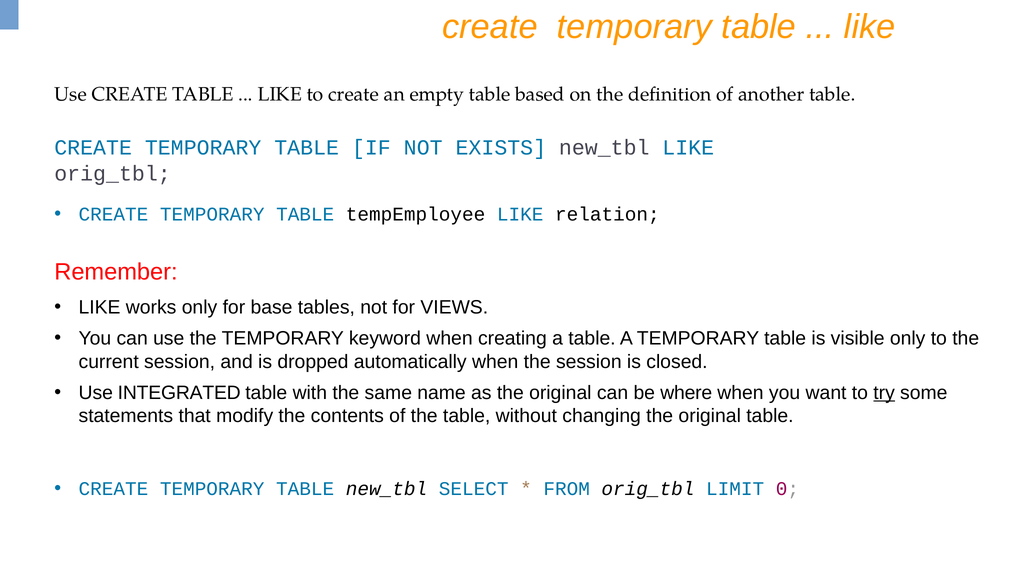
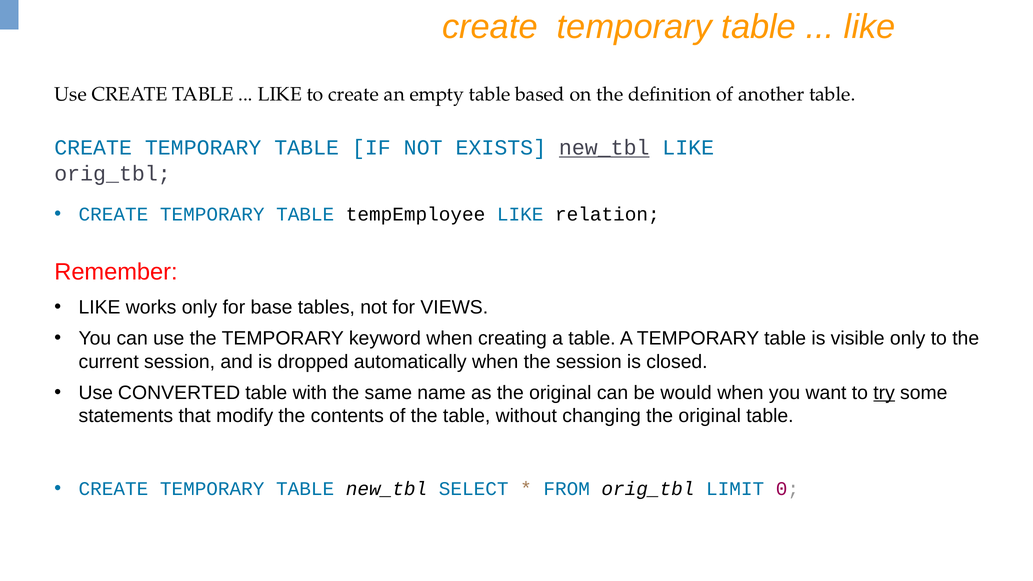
new_tbl underline: none -> present (604, 148)
INTEGRATED: INTEGRATED -> CONVERTED (179, 393)
where: where -> would (686, 393)
